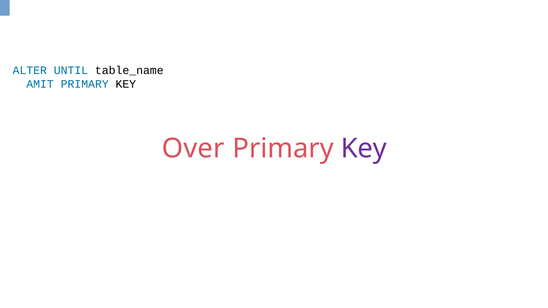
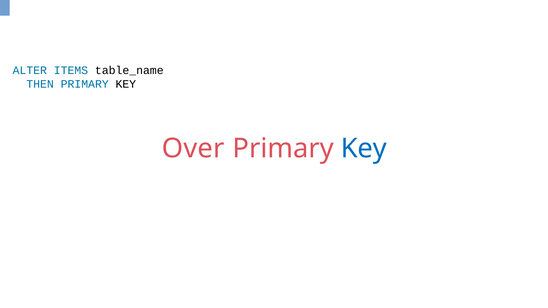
UNTIL: UNTIL -> ITEMS (71, 71)
AMIT: AMIT -> THEN (40, 84)
Key colour: purple -> blue (364, 149)
